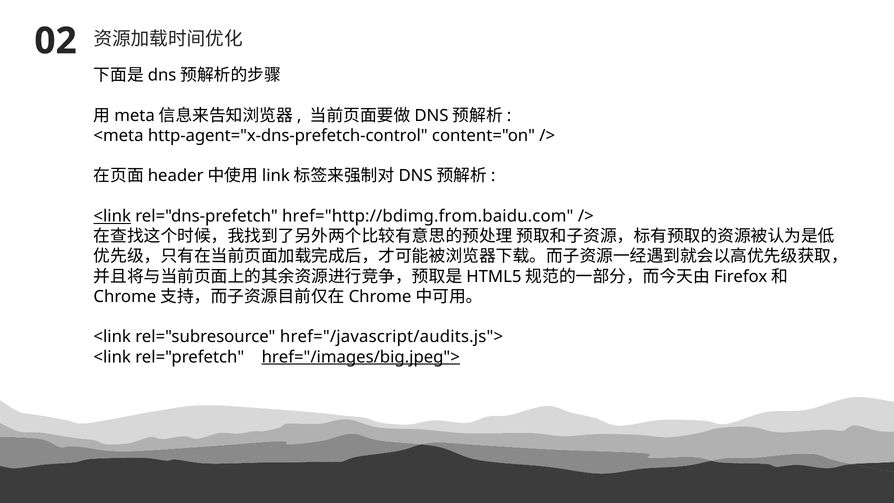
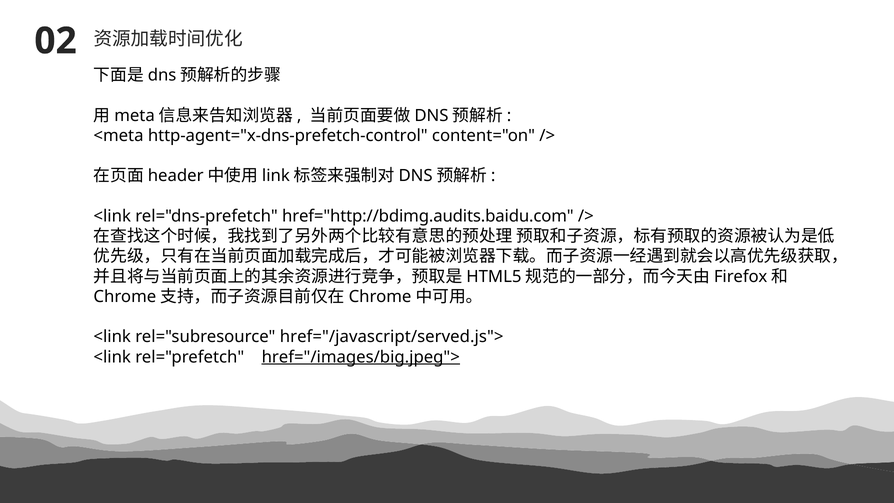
<link underline: present -> none (112, 216)
href="http://bdimg.from.baidu.com: href="http://bdimg.from.baidu.com -> href="http://bdimg.audits.baidu.com (428, 216)
href="/javascript/audits.js">: href="/javascript/audits.js"> -> href="/javascript/served.js"> (392, 337)
